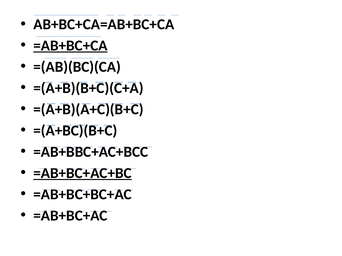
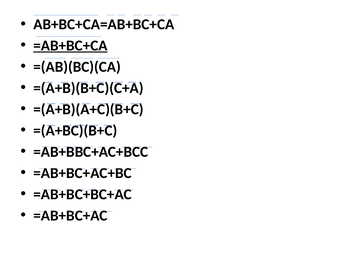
=AB+BC+AC+BC underline: present -> none (82, 173)
